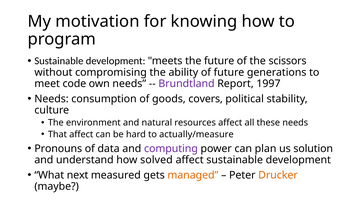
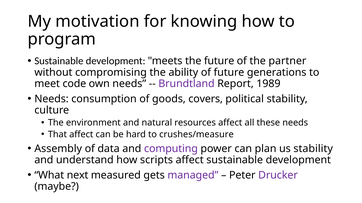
scissors: scissors -> partner (287, 61)
1997: 1997 -> 1989 (268, 84)
actually/measure: actually/measure -> crushes/measure (196, 135)
Pronouns: Pronouns -> Assembly (58, 149)
us solution: solution -> stability (313, 149)
solved: solved -> scripts (156, 160)
managed colour: orange -> purple (193, 176)
Drucker colour: orange -> purple (278, 176)
